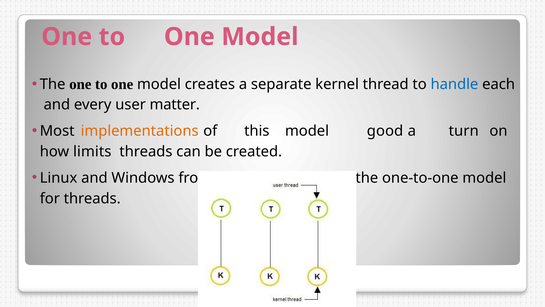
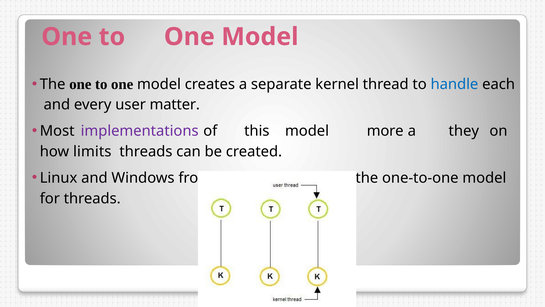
implementations colour: orange -> purple (140, 131)
good: good -> more (385, 131)
turn: turn -> they (464, 131)
